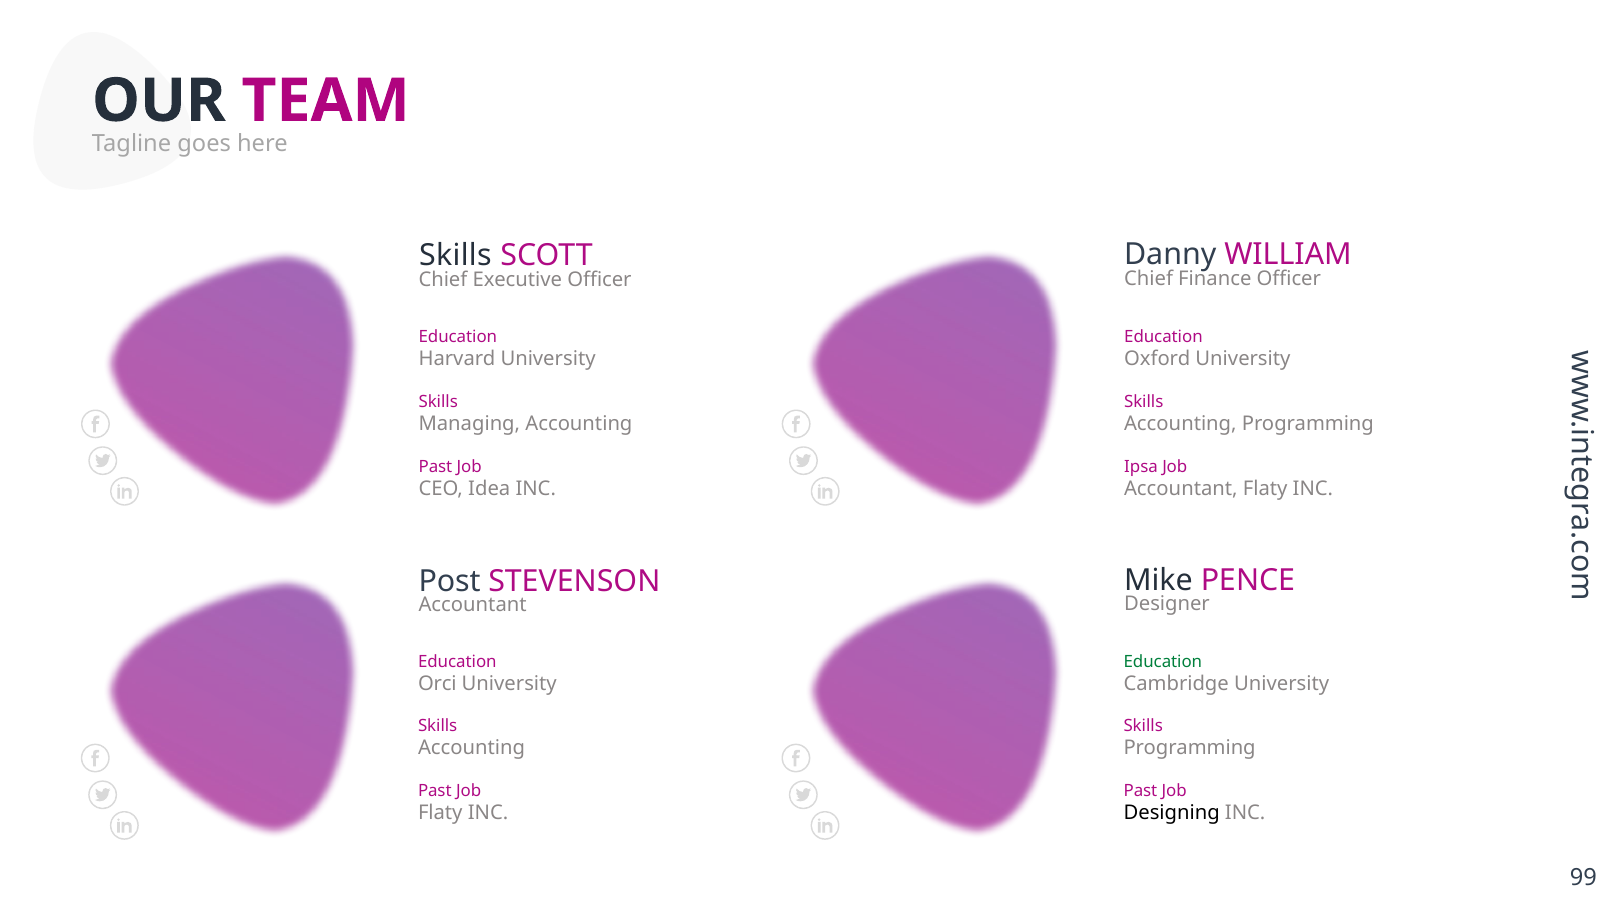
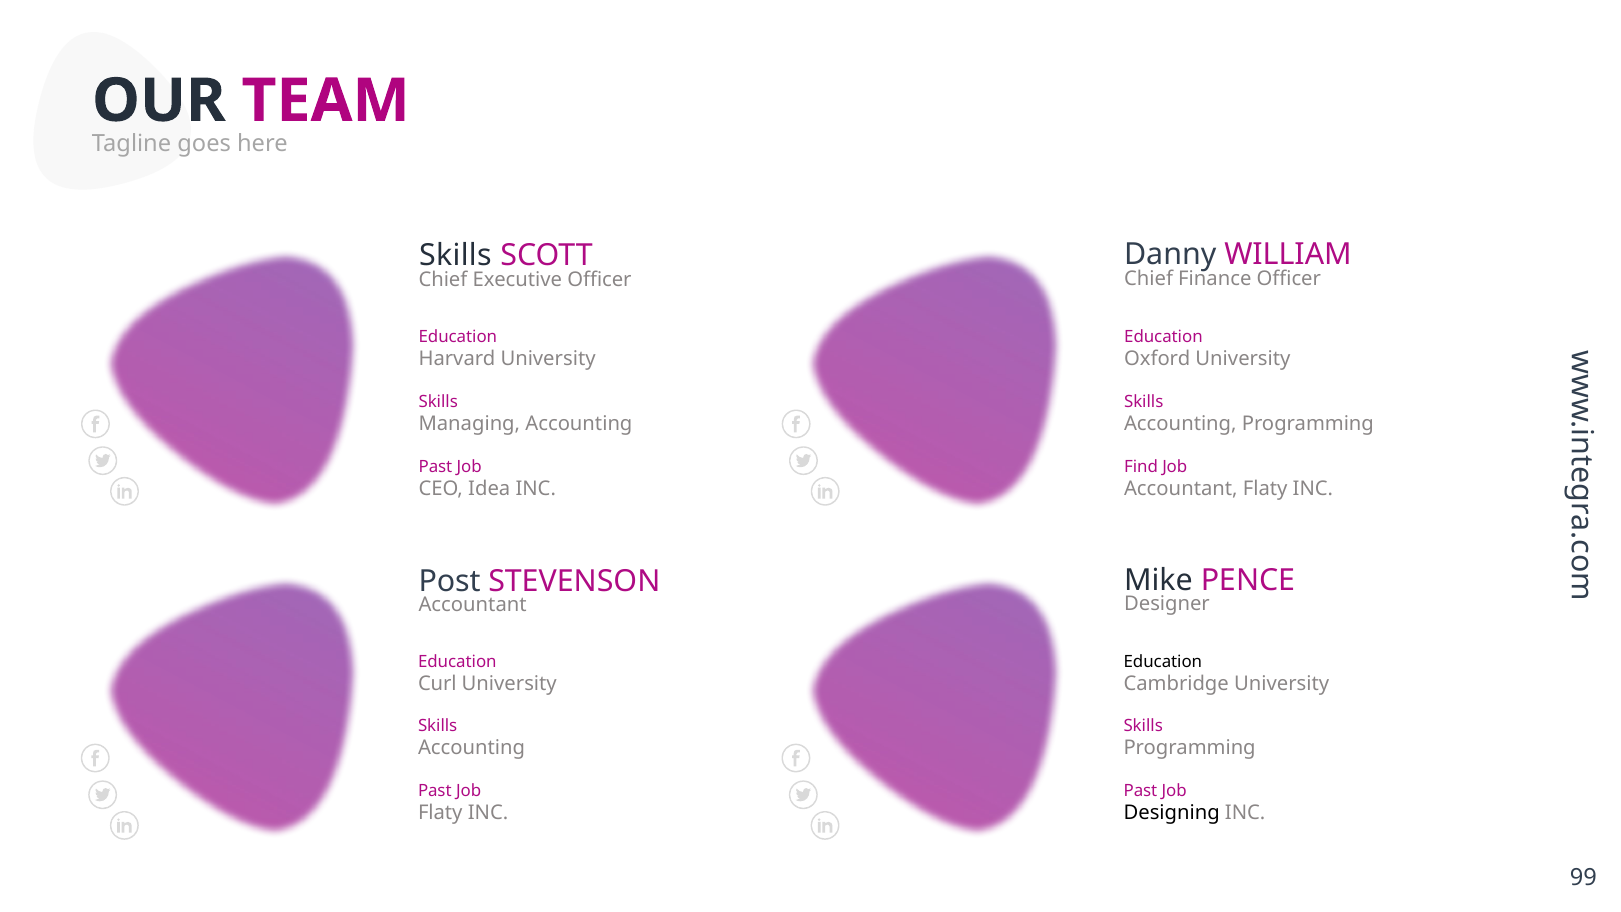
Ipsa: Ipsa -> Find (1141, 466)
Education colour: green -> black (1163, 662)
Orci: Orci -> Curl (437, 683)
